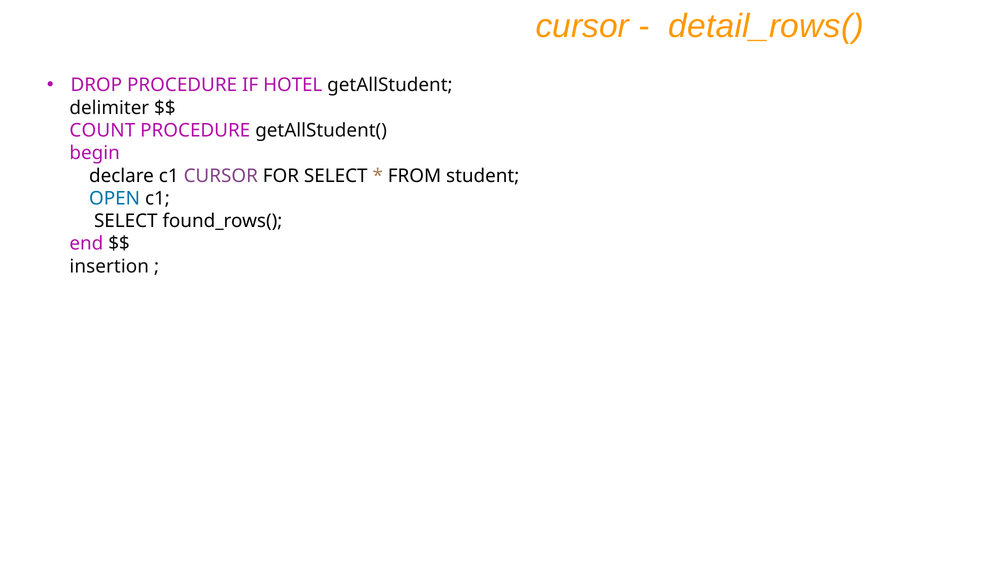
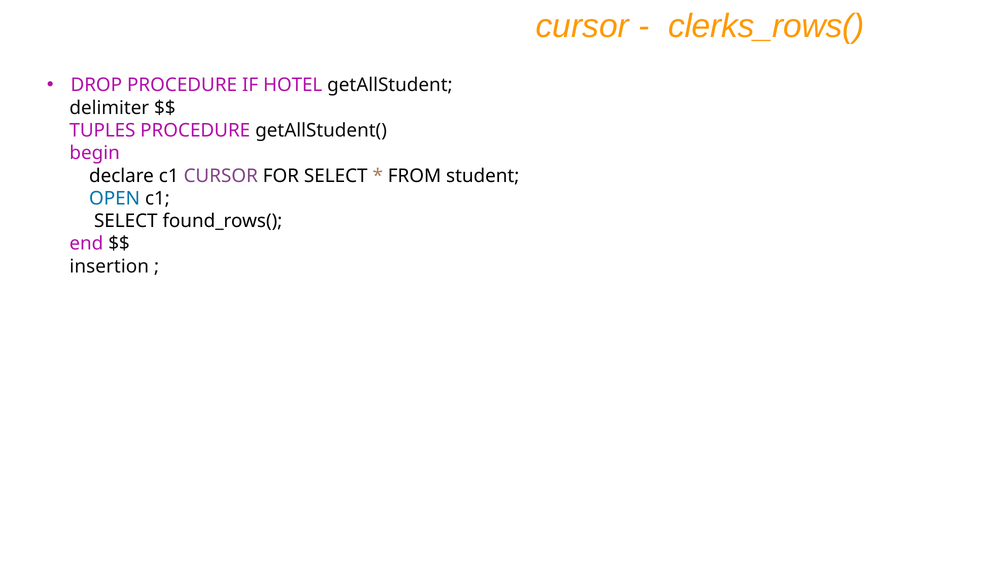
detail_rows(: detail_rows( -> clerks_rows( (766, 26)
COUNT: COUNT -> TUPLES (102, 131)
